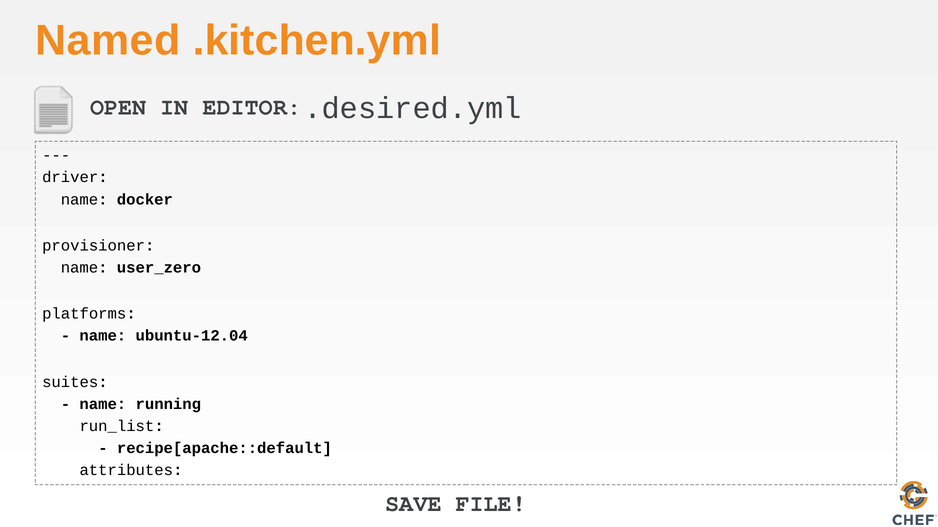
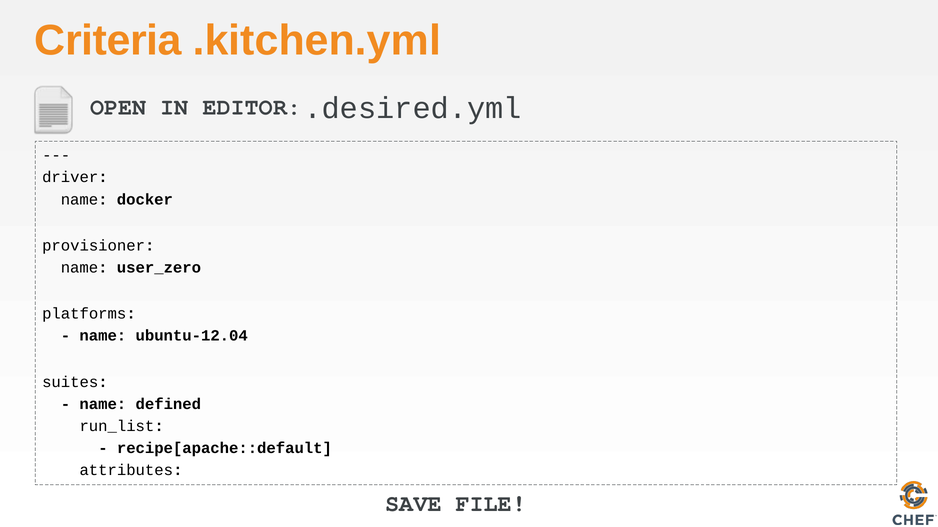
Named: Named -> Criteria (108, 41)
running: running -> defined (168, 404)
